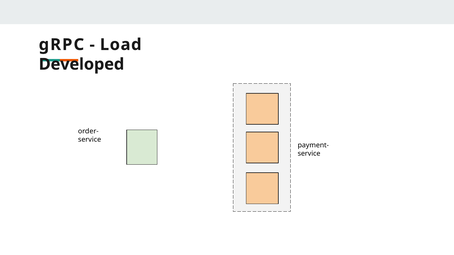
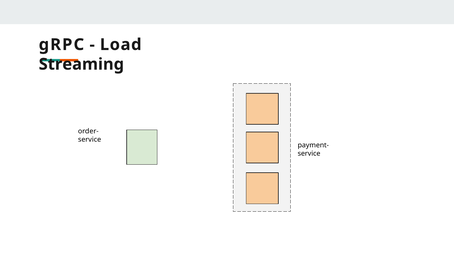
Developed: Developed -> Streaming (81, 64)
